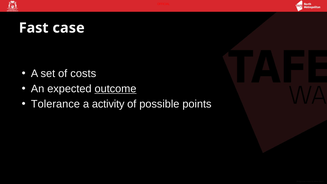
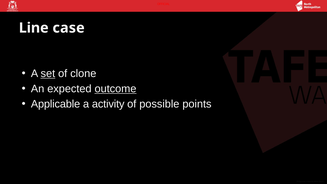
Fast: Fast -> Line (34, 28)
set underline: none -> present (48, 74)
costs: costs -> clone (83, 74)
Tolerance: Tolerance -> Applicable (56, 104)
